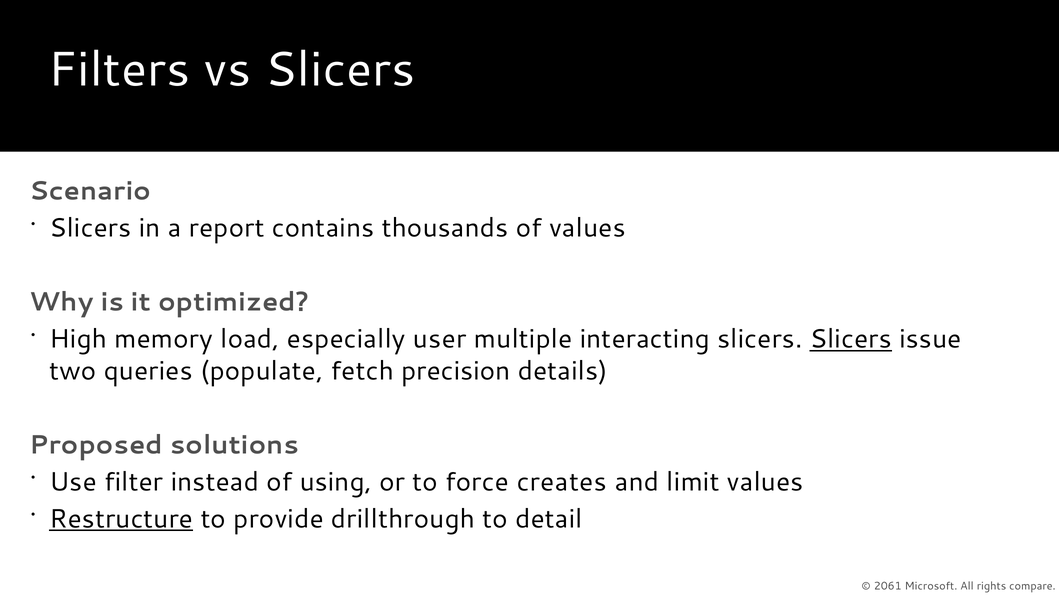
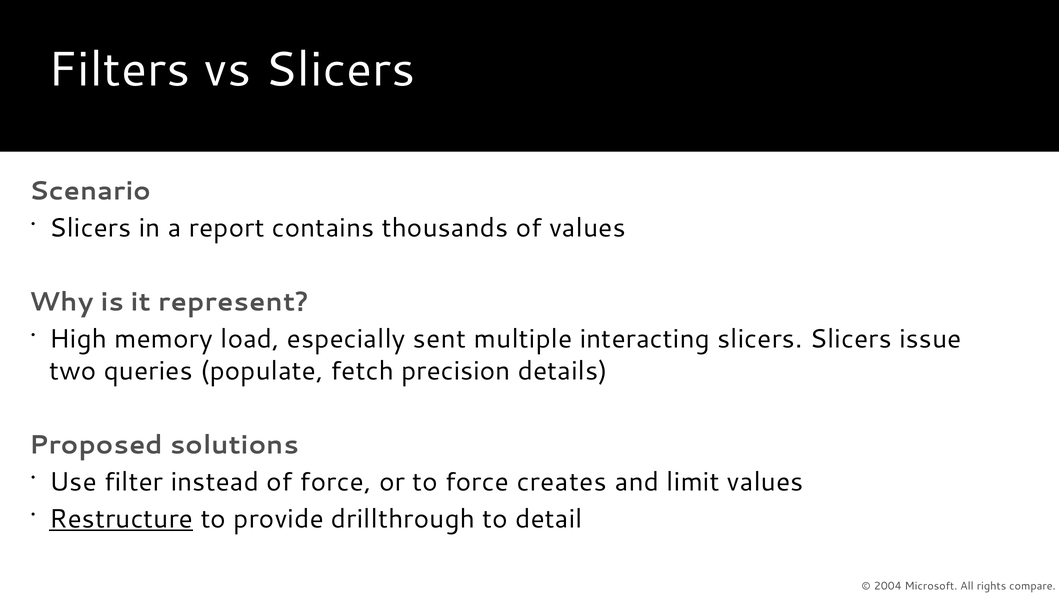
optimized: optimized -> represent (234, 303)
user: user -> sent (440, 340)
Slicers underline: present -> none (851, 340)
of using: using -> force (336, 483)
2061: 2061 -> 2004 (888, 587)
